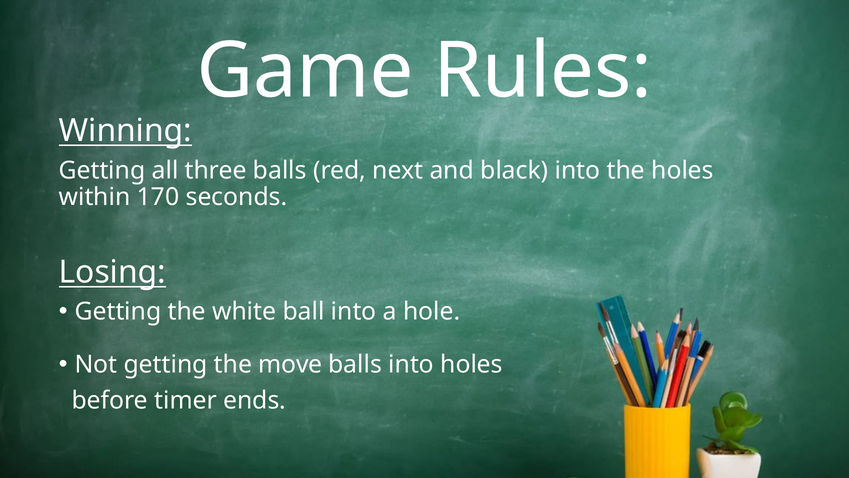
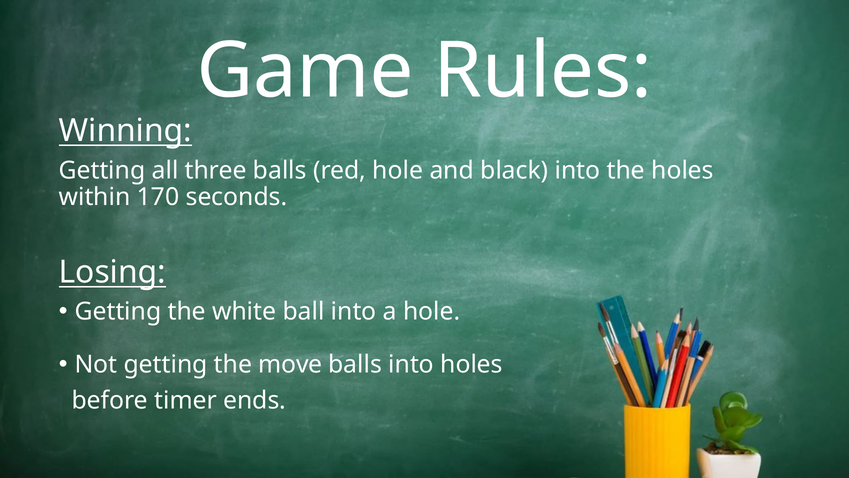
red next: next -> hole (398, 170)
